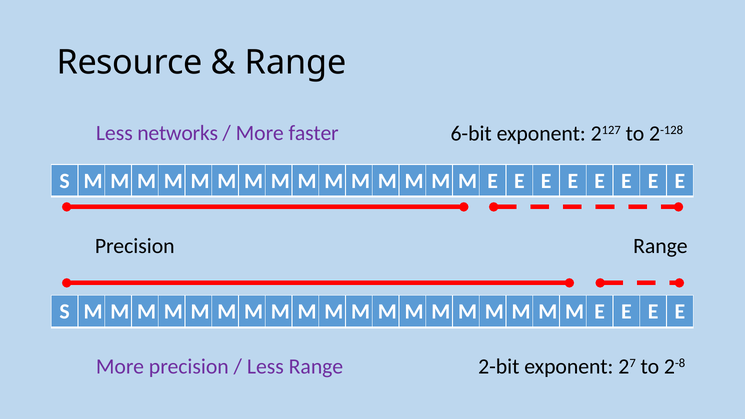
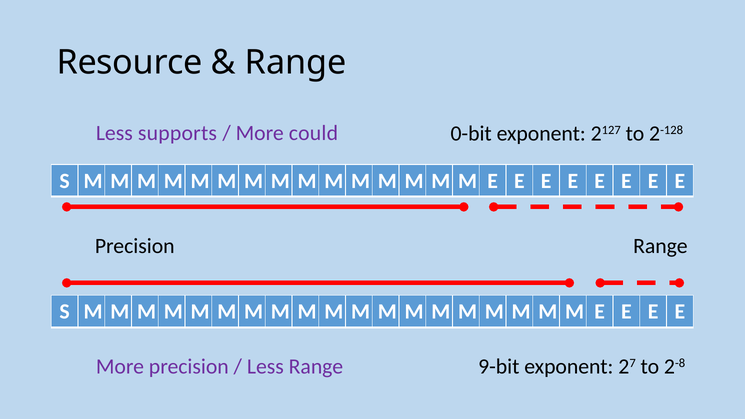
networks: networks -> supports (177, 133)
faster: faster -> could (313, 133)
6-bit: 6-bit -> 0-bit (471, 133)
2-bit: 2-bit -> 9-bit (499, 366)
